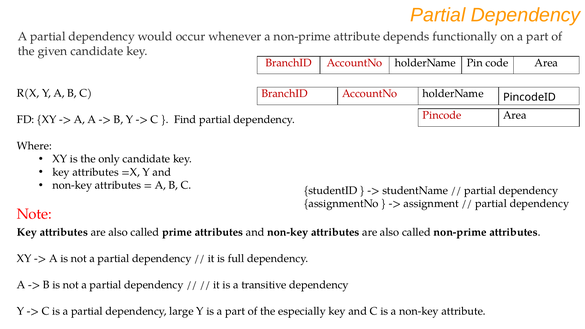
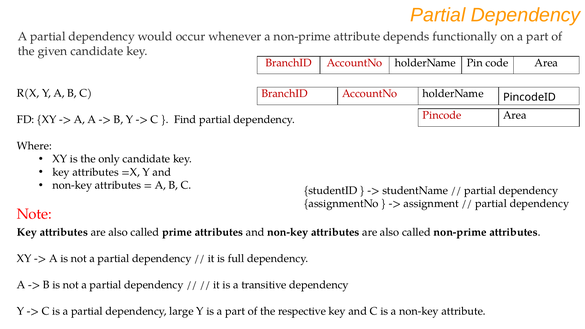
especially: especially -> respective (302, 311)
